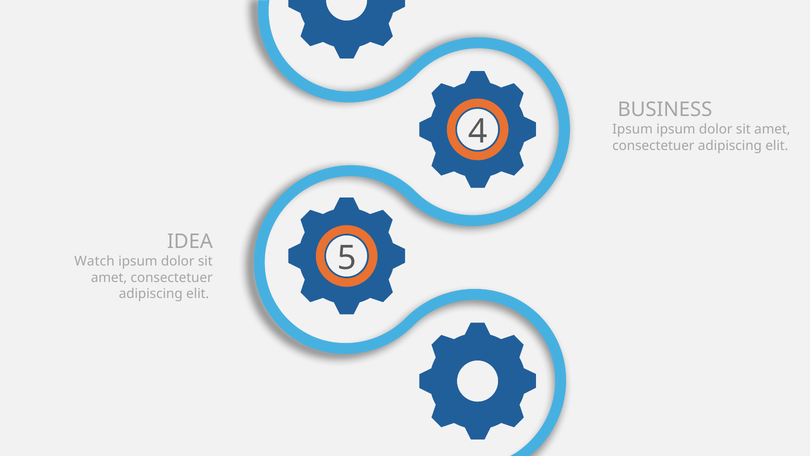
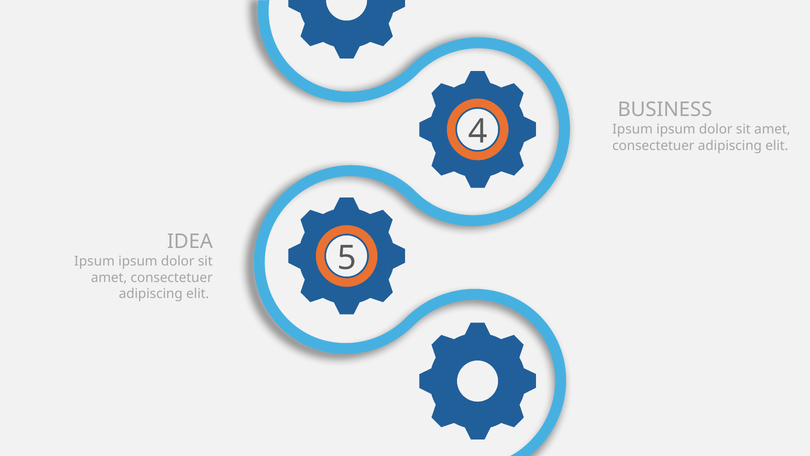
Watch: Watch -> Ipsum (95, 261)
